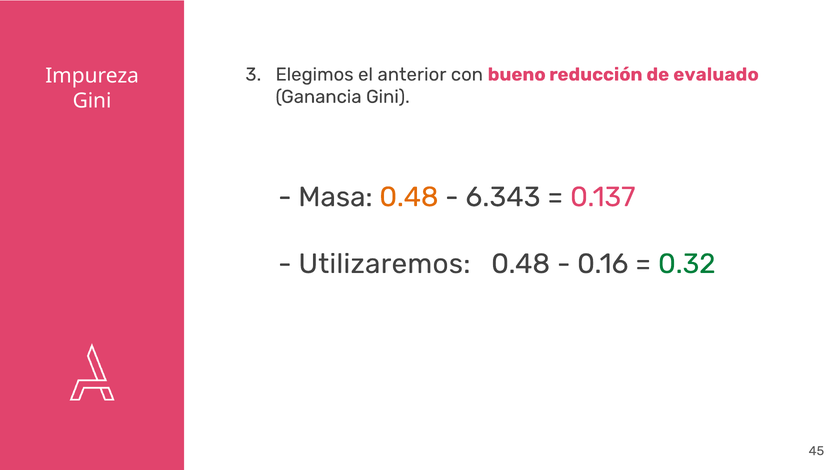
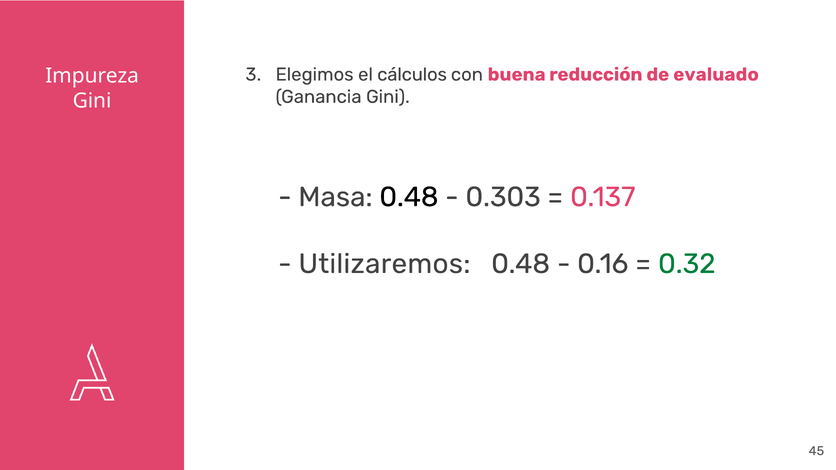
anterior: anterior -> cálculos (412, 75)
bueno: bueno -> buena (517, 75)
0.48 colour: orange -> black (409, 197)
6.343: 6.343 -> 0.303 (503, 197)
